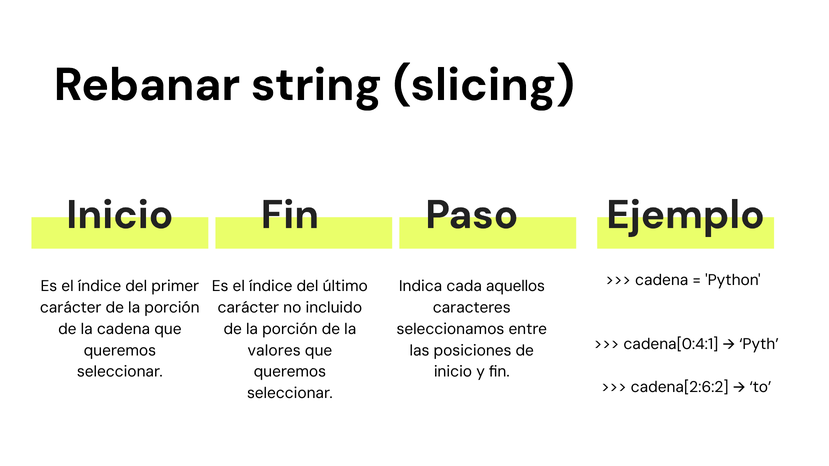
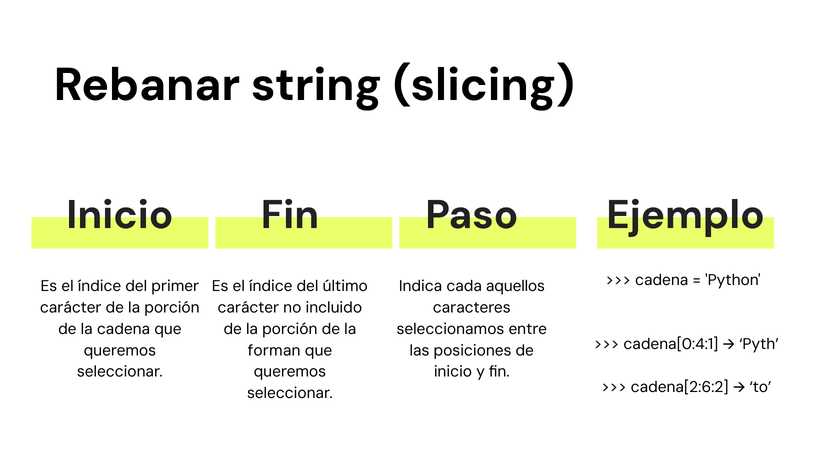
valores: valores -> forman (274, 351)
